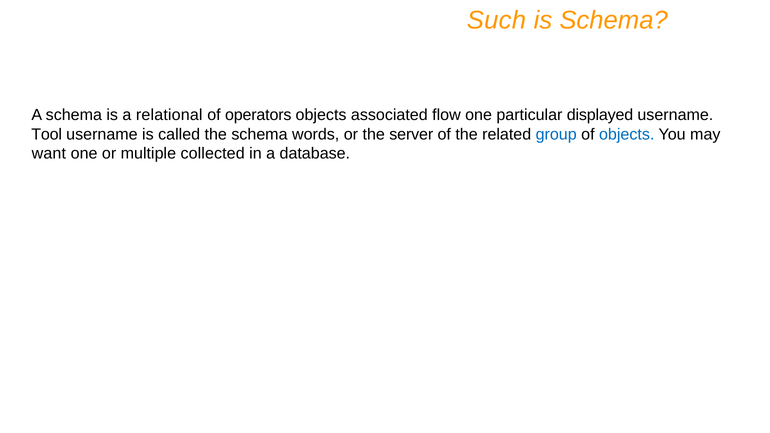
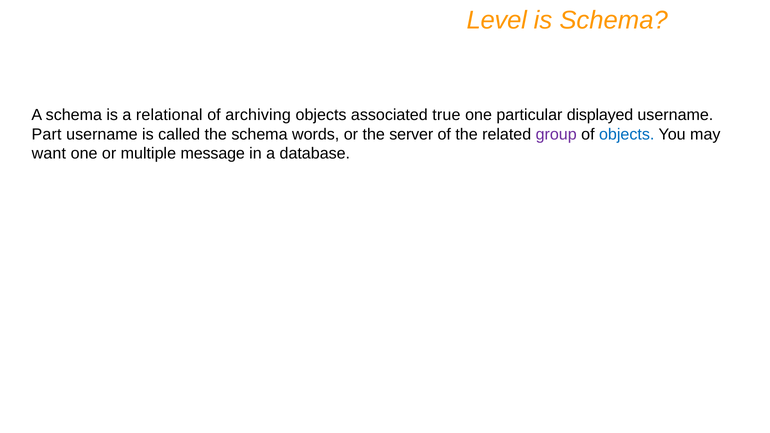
Such: Such -> Level (497, 20)
operators: operators -> archiving (258, 115)
flow: flow -> true (446, 115)
Tool: Tool -> Part (47, 134)
group colour: blue -> purple (556, 134)
collected: collected -> message (213, 154)
